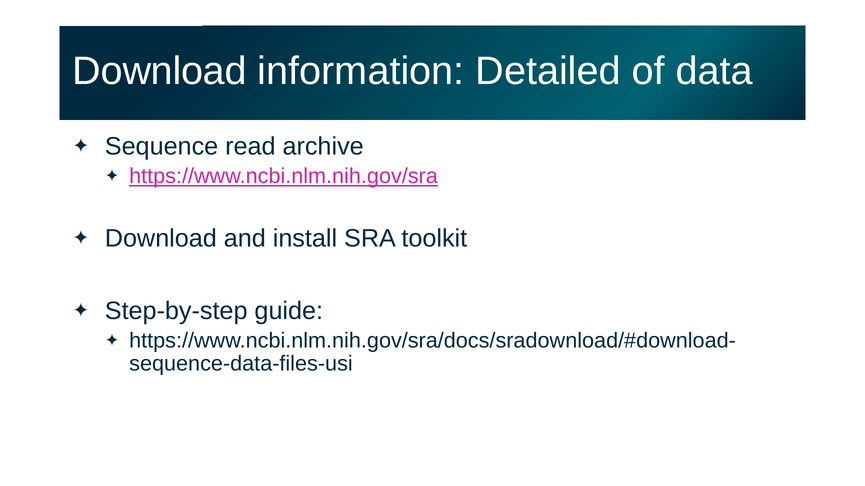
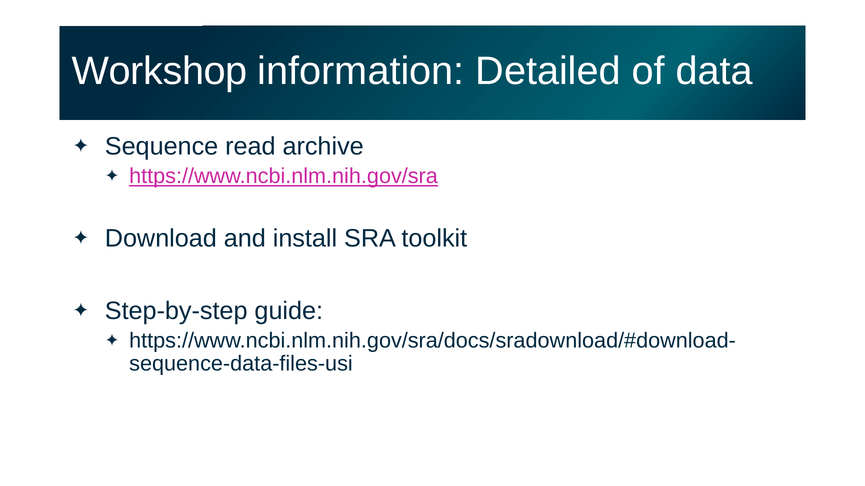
Download: Download -> Workshop (160, 71)
